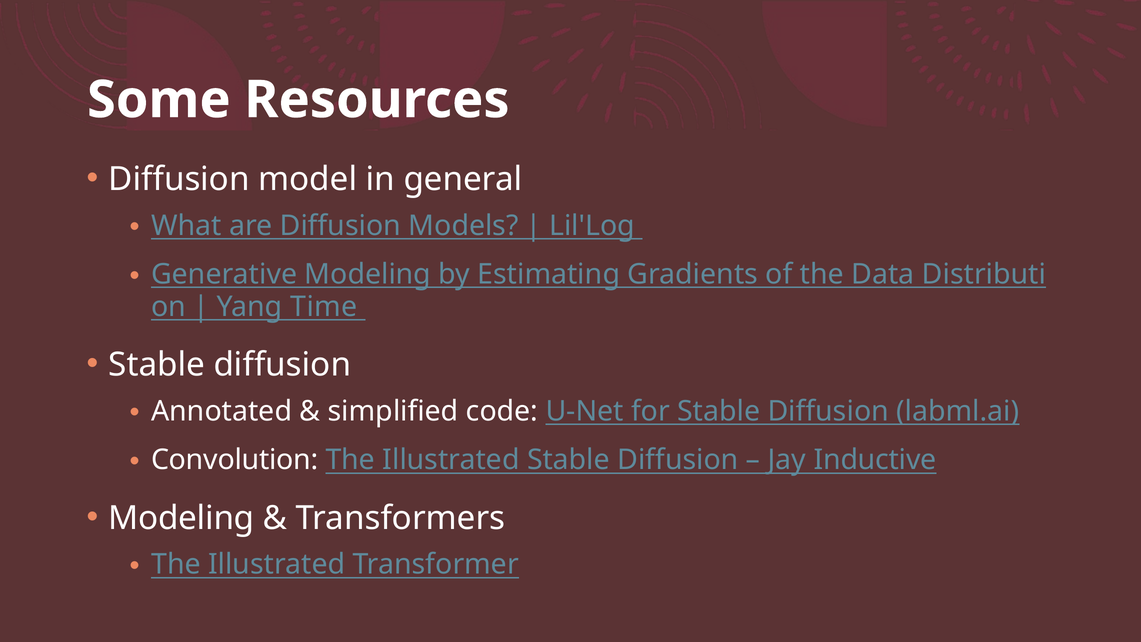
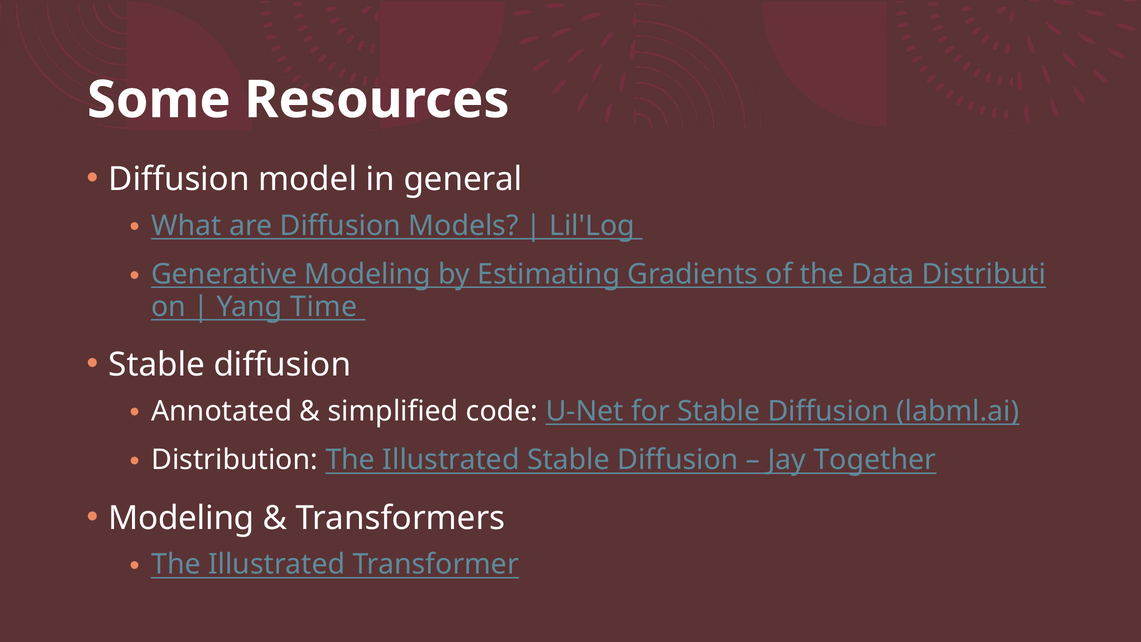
Convolution: Convolution -> Distribution (235, 460)
Inductive: Inductive -> Together (875, 460)
